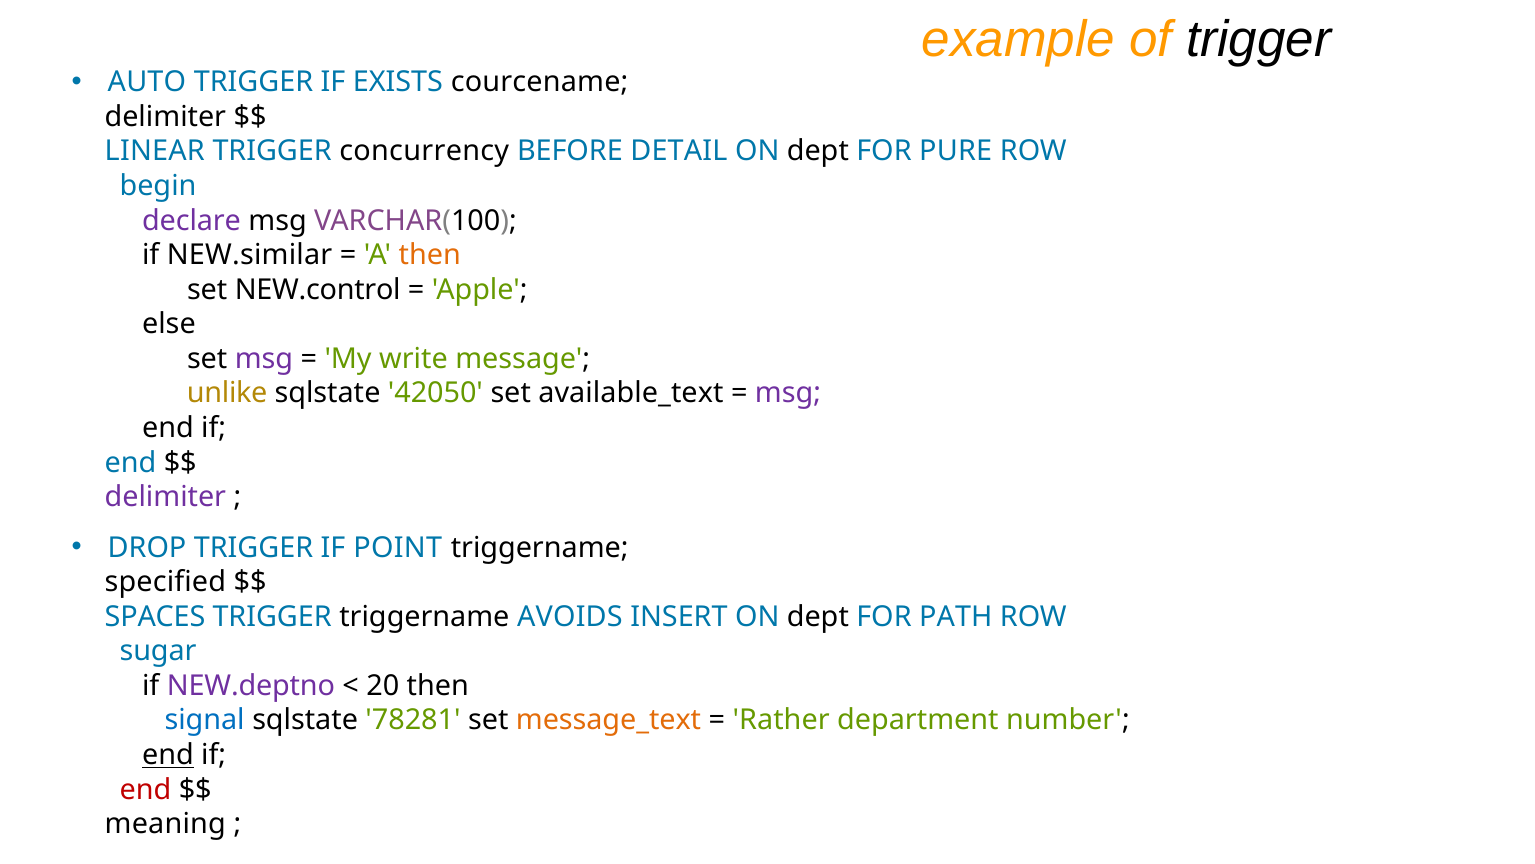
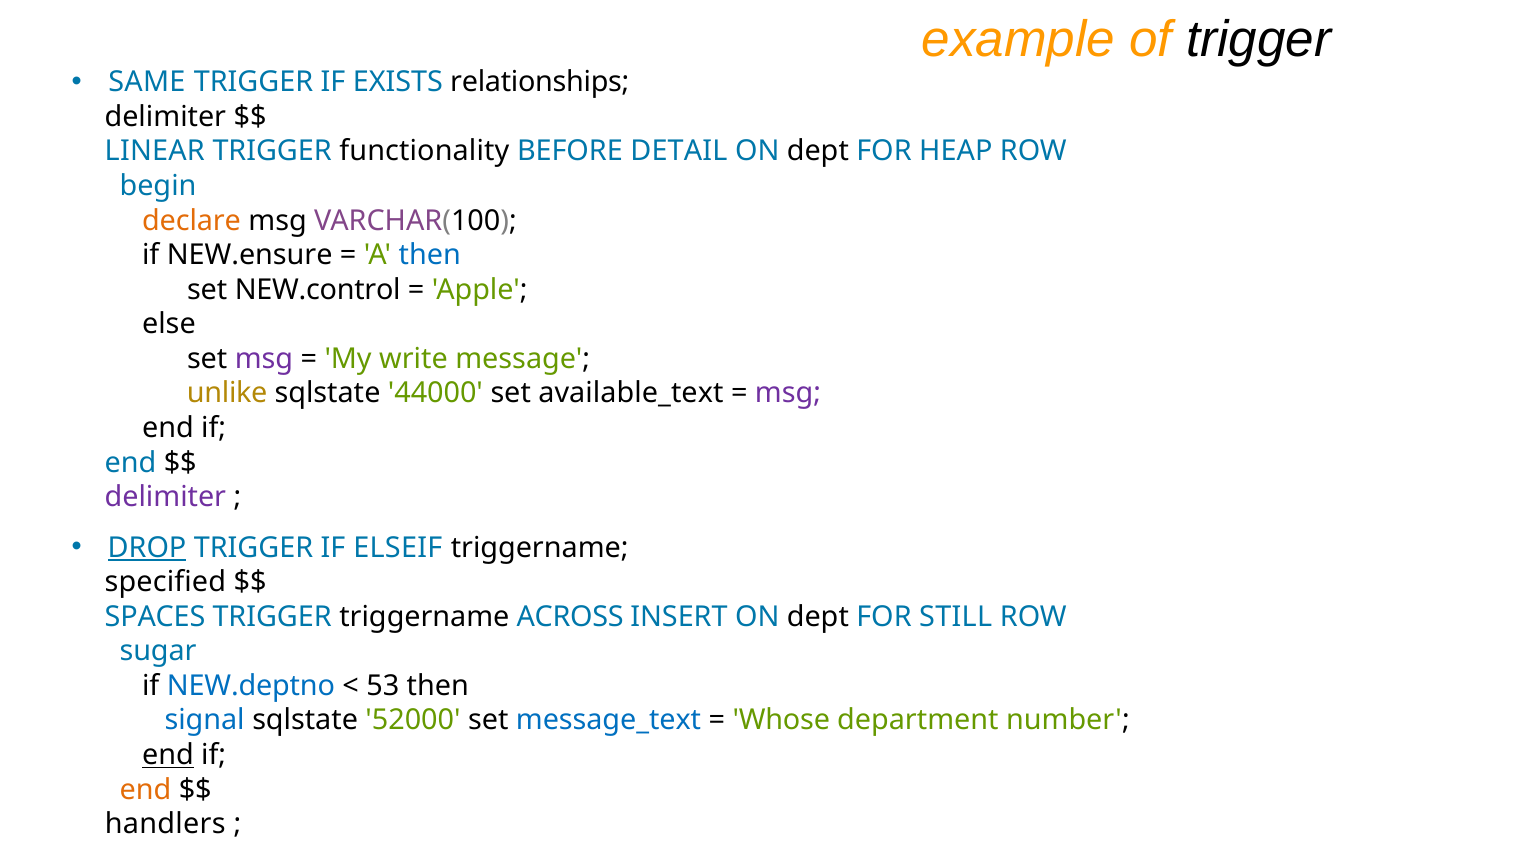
AUTO: AUTO -> SAME (147, 82)
courcename: courcename -> relationships (540, 82)
concurrency: concurrency -> functionality (424, 151)
PURE: PURE -> HEAP (956, 151)
declare colour: purple -> orange (192, 220)
NEW.similar: NEW.similar -> NEW.ensure (250, 255)
then colour: orange -> blue (430, 255)
42050: 42050 -> 44000 (435, 393)
DROP underline: none -> present (147, 547)
POINT: POINT -> ELSEIF (398, 547)
AVOIDS: AVOIDS -> ACROSS (570, 616)
PATH: PATH -> STILL (956, 616)
NEW.deptno colour: purple -> blue (251, 685)
20: 20 -> 53 (383, 685)
78281: 78281 -> 52000 (413, 720)
message_text colour: orange -> blue (609, 720)
Rather: Rather -> Whose (781, 720)
end colour: red -> orange (145, 789)
meaning: meaning -> handlers (165, 824)
